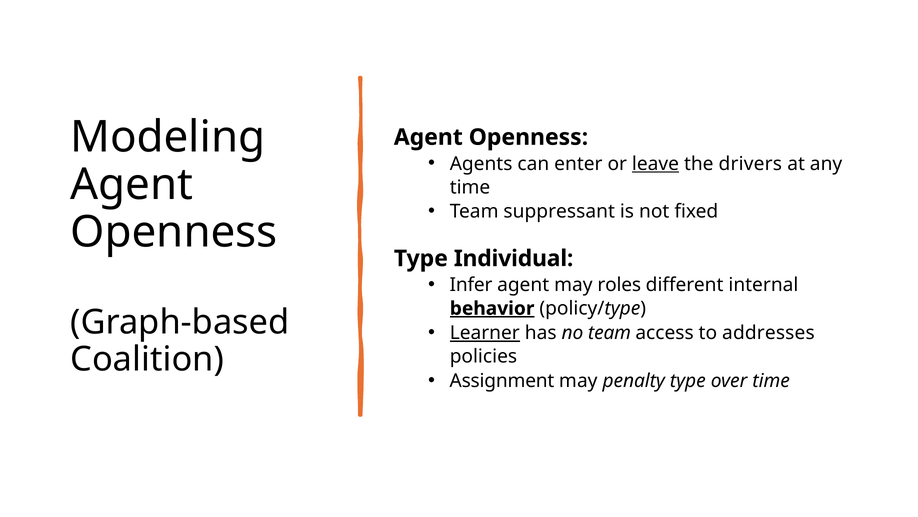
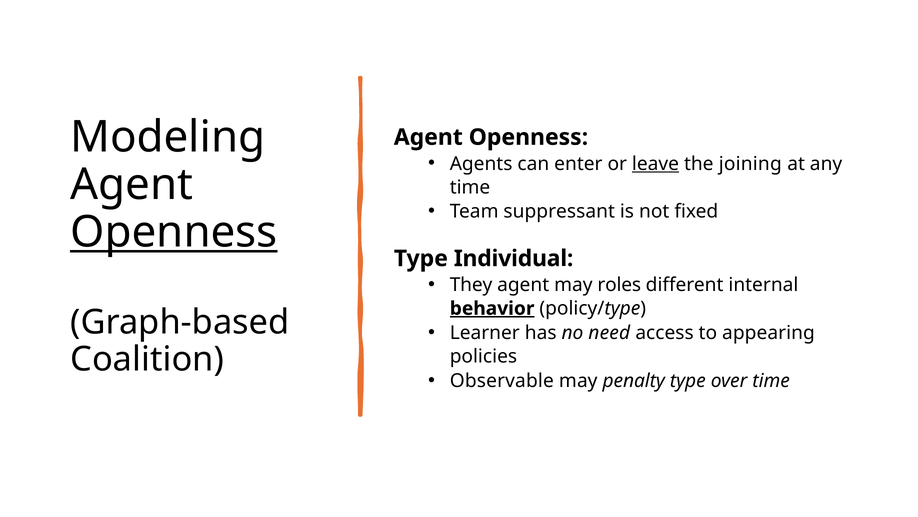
drivers: drivers -> joining (750, 164)
Openness underline: none -> present (174, 232)
Infer: Infer -> They (471, 285)
Learner underline: present -> none (485, 333)
no team: team -> need (609, 333)
addresses: addresses -> appearing (768, 333)
Assignment: Assignment -> Observable (502, 380)
